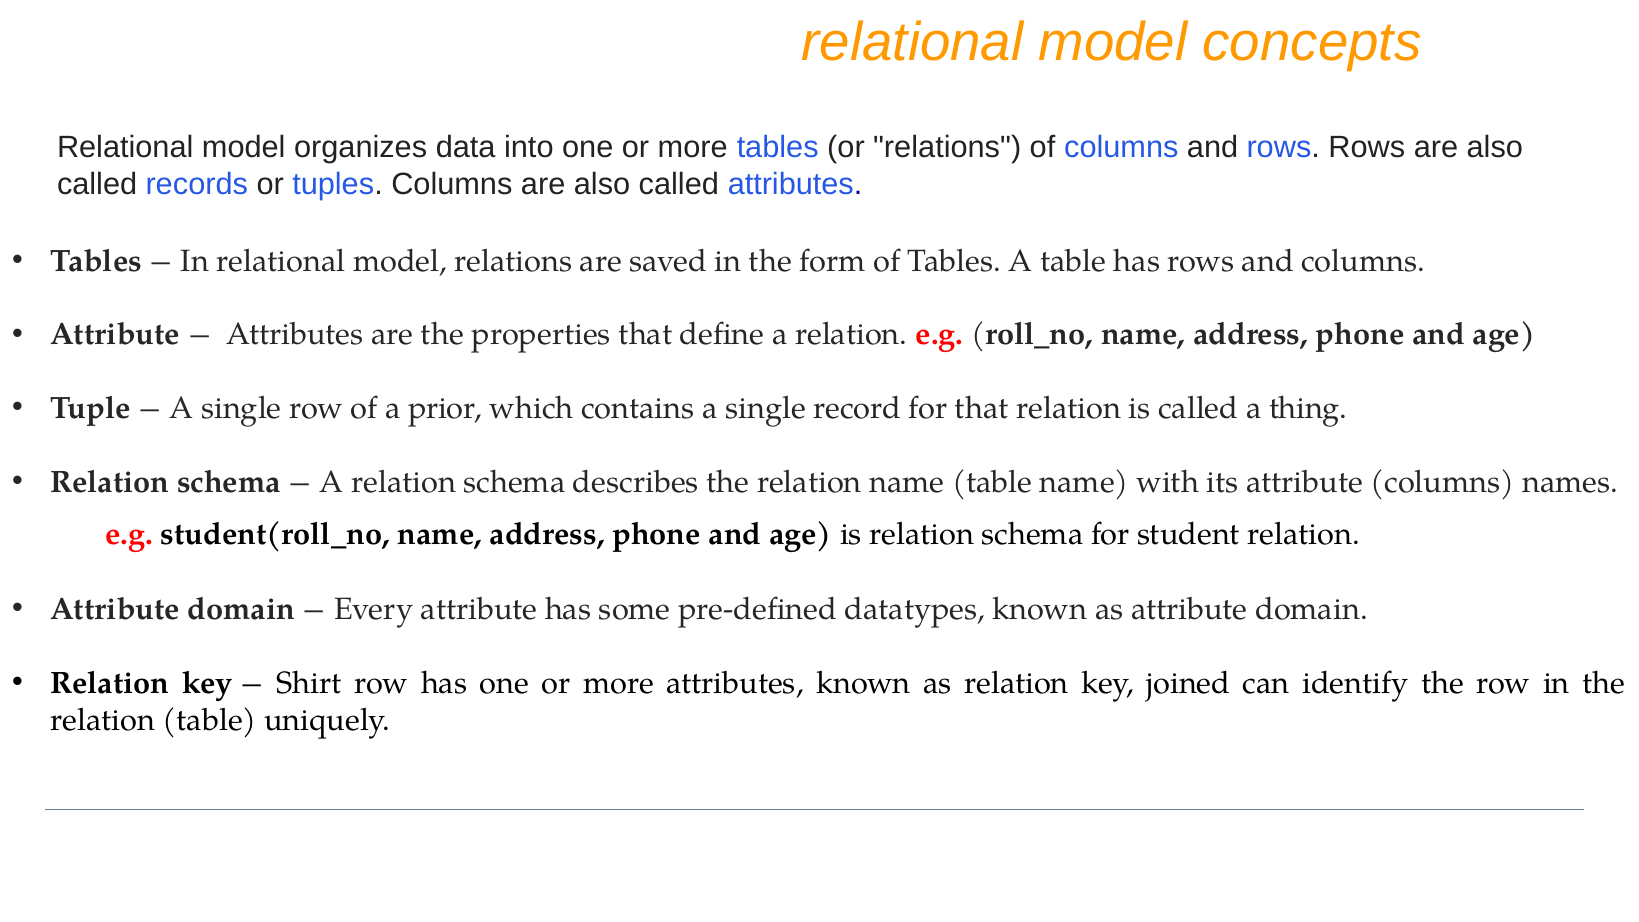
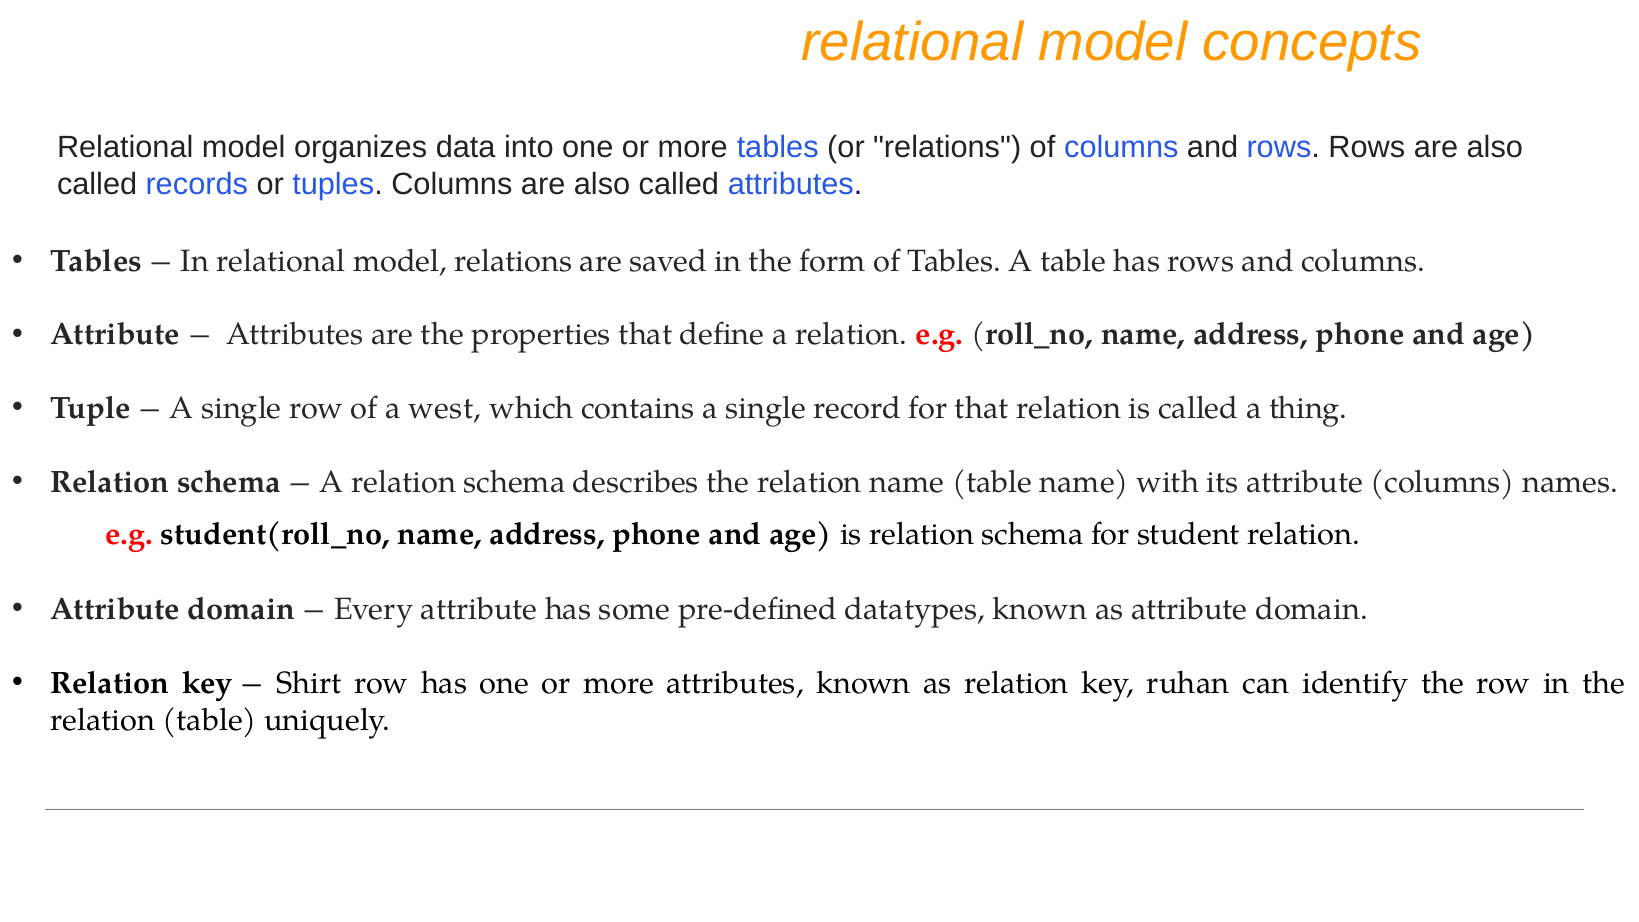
prior: prior -> west (445, 408)
joined: joined -> ruhan (1188, 683)
